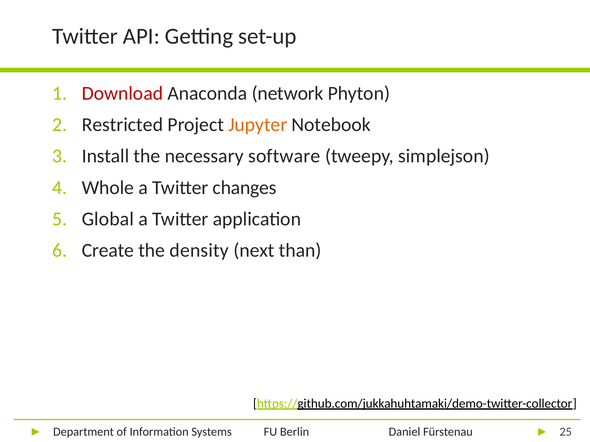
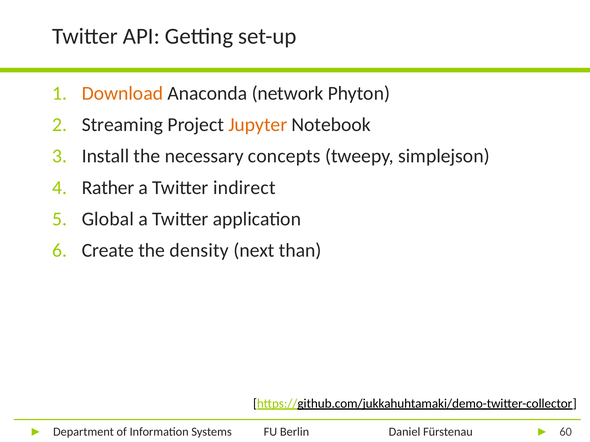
Download colour: red -> orange (122, 93)
Restricted: Restricted -> Streaming (122, 125)
software: software -> concepts (284, 156)
Whole: Whole -> Rather (108, 188)
changes: changes -> indirect (244, 188)
25: 25 -> 60 (566, 432)
